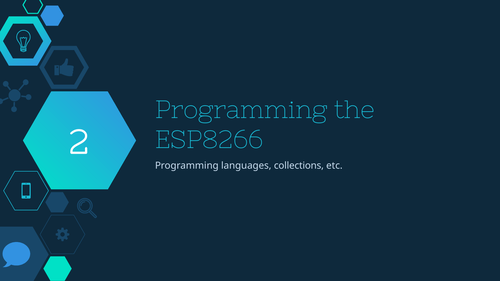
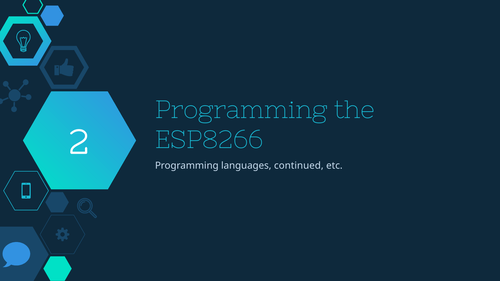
collections: collections -> continued (299, 166)
